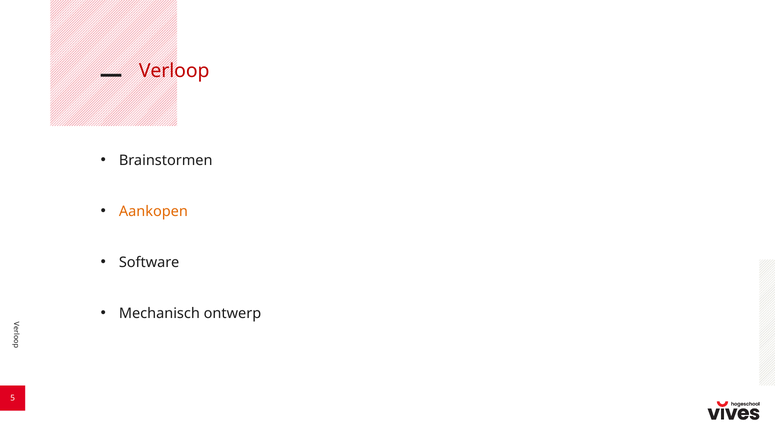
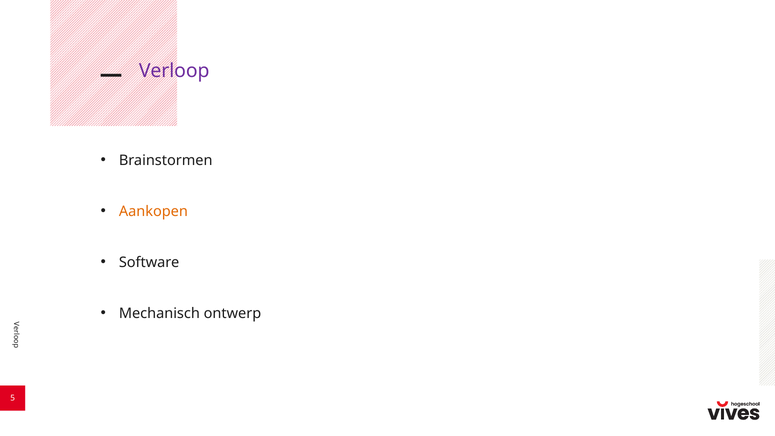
Verloop colour: red -> purple (174, 71)
